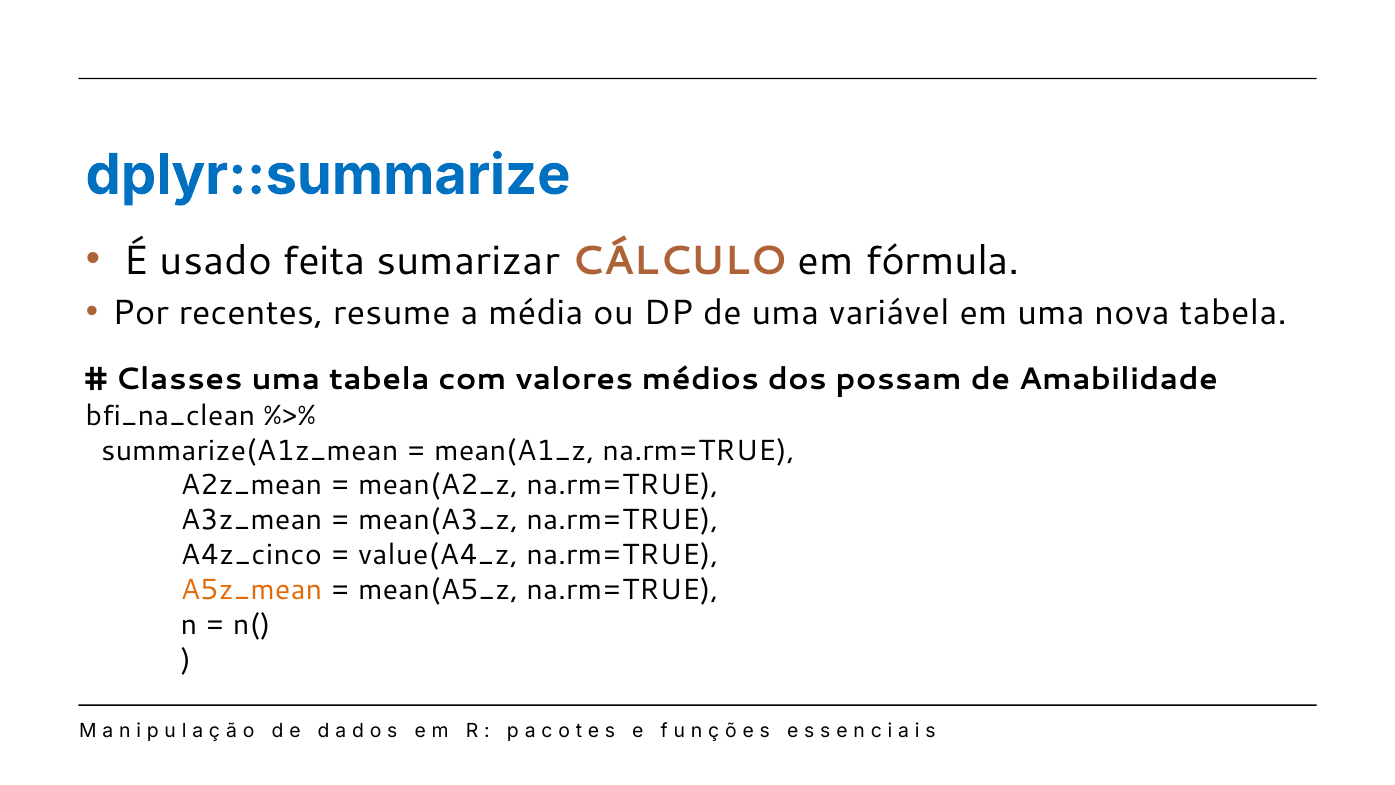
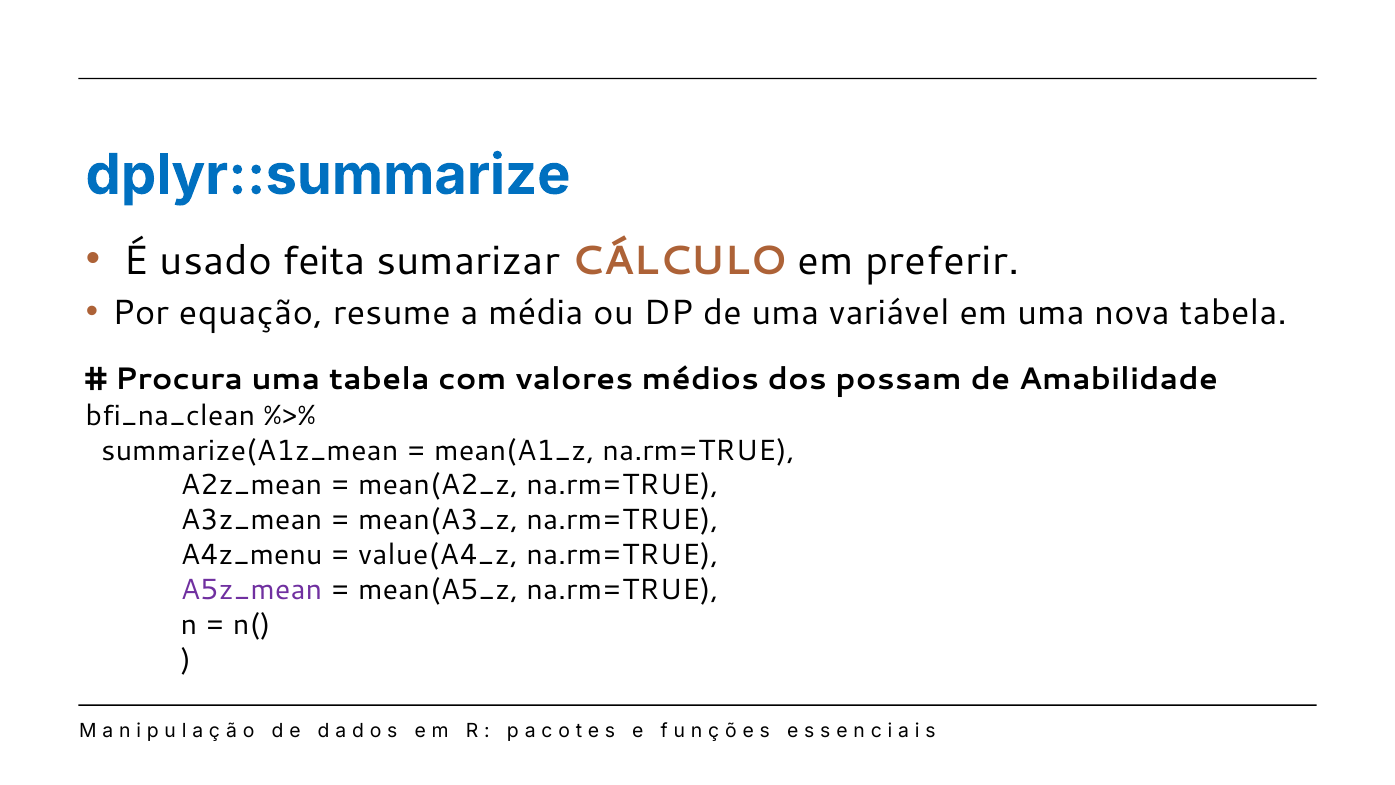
fórmula: fórmula -> preferir (942, 260)
recentes: recentes -> equação (251, 312)
Classes: Classes -> Procura (179, 380)
A4z_cinco: A4z_cinco -> A4z_menu (252, 555)
A5z_mean colour: orange -> purple (252, 590)
